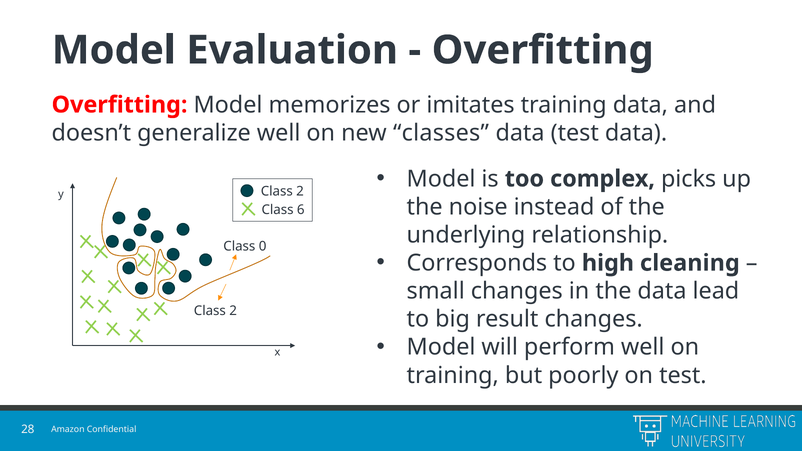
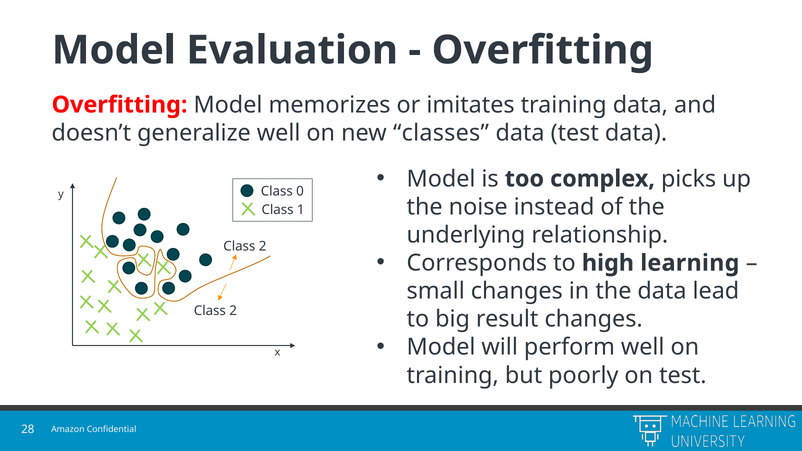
y Class 2: 2 -> 0 (300, 191)
6: 6 -> 1 (301, 210)
0: 0 -> 2 (263, 247)
cleaning: cleaning -> learning (690, 263)
